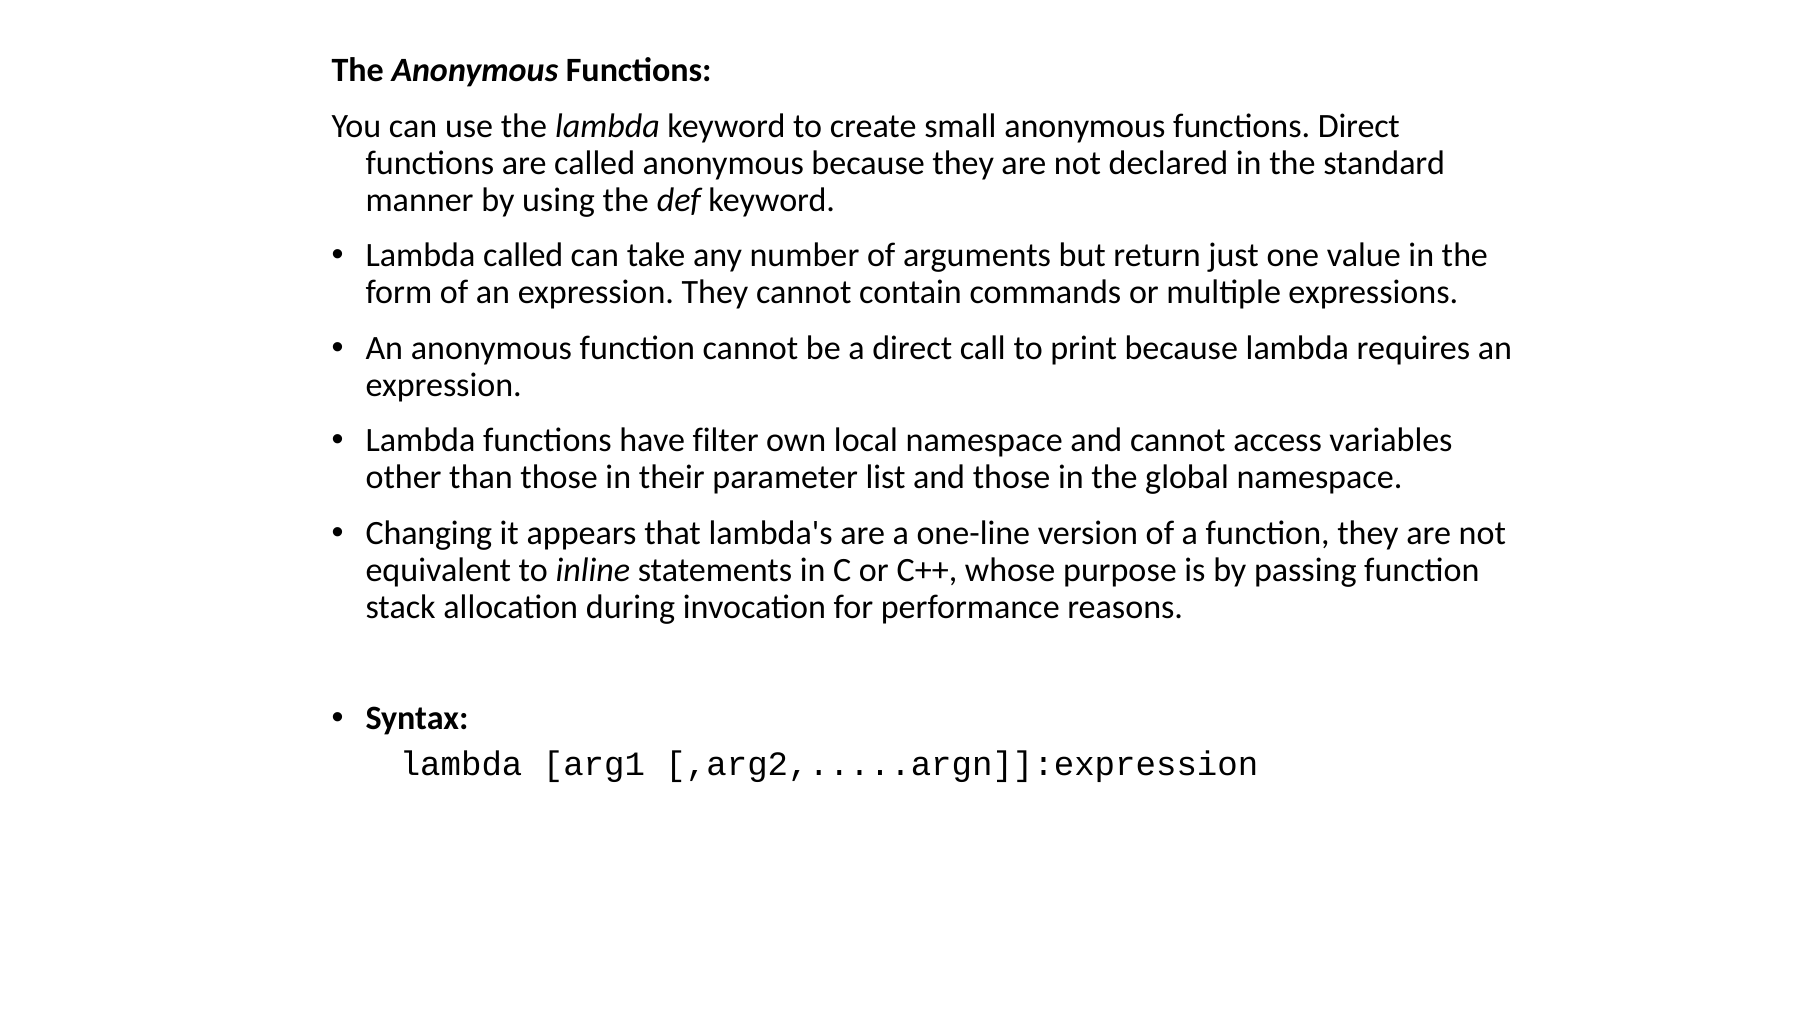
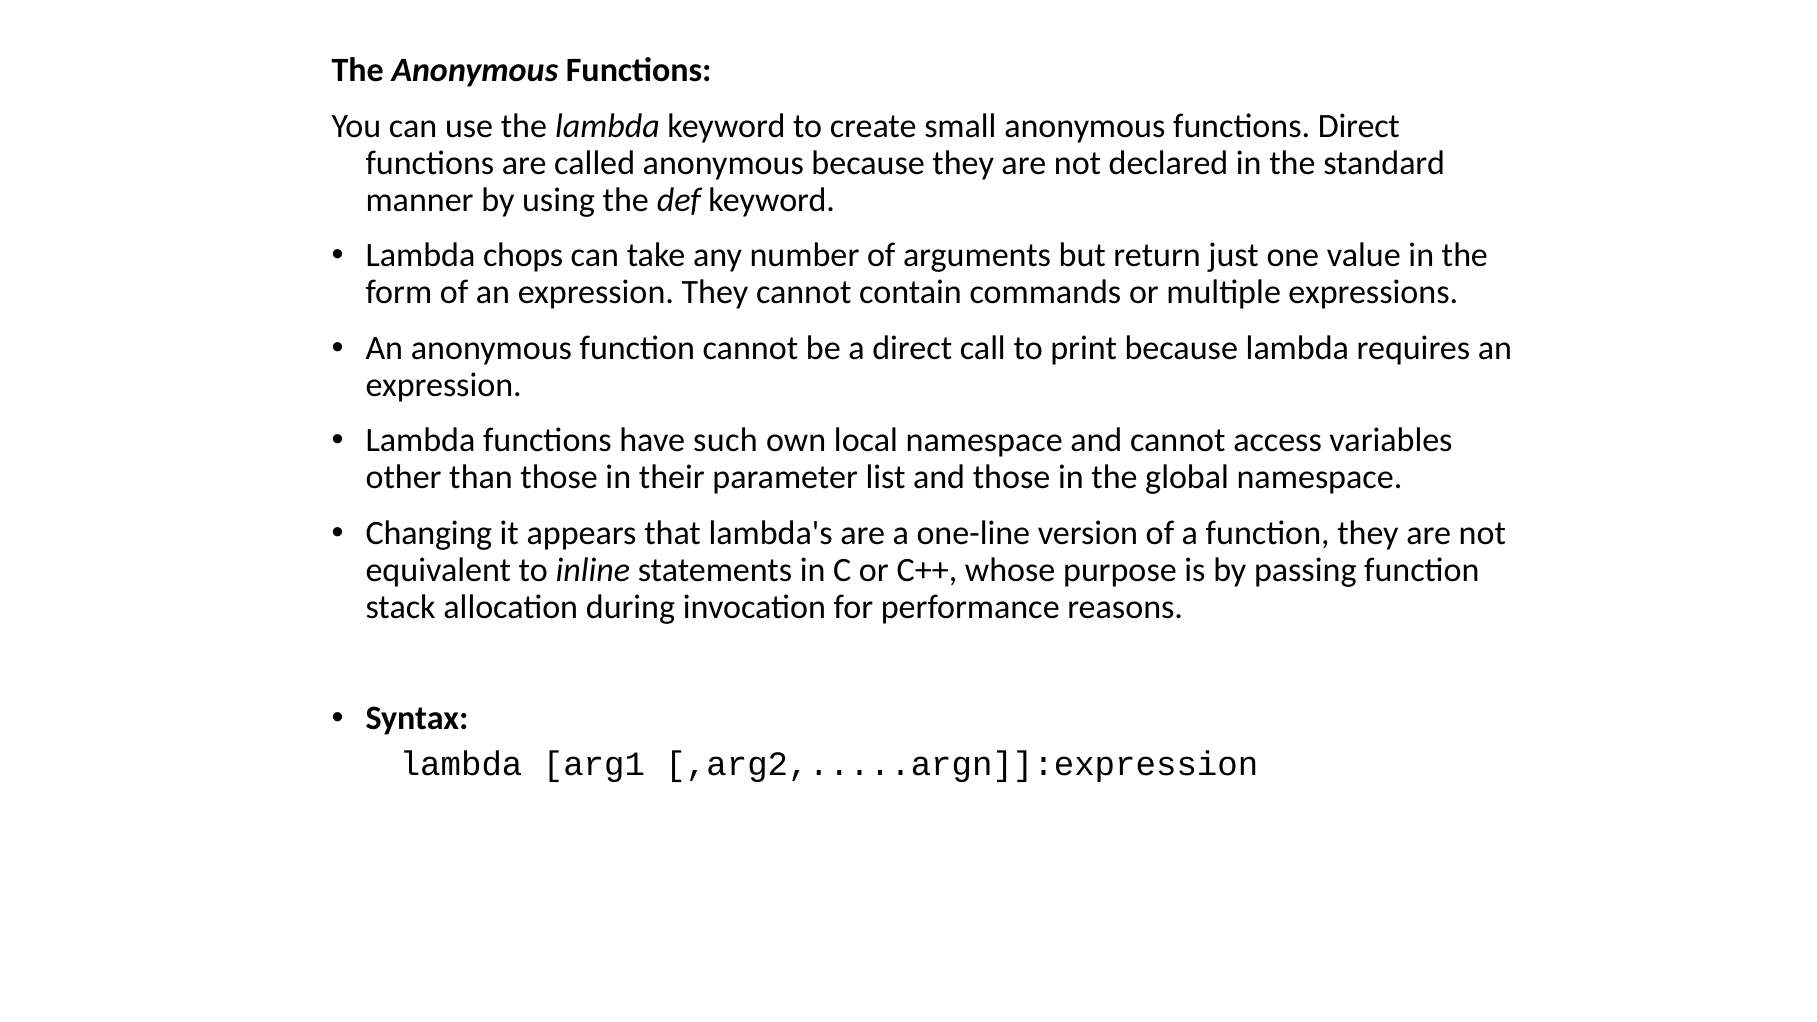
Lambda called: called -> chops (523, 256)
filter: filter -> such (725, 441)
